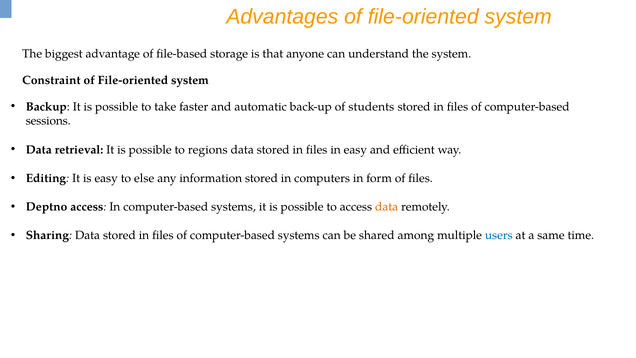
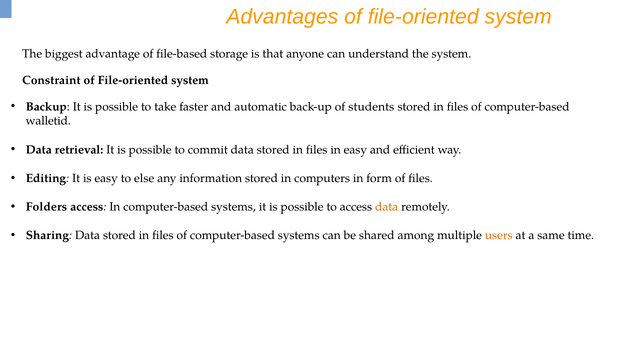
sessions: sessions -> walletid (48, 121)
regions: regions -> commit (208, 149)
Deptno: Deptno -> Folders (47, 207)
users colour: blue -> orange (499, 235)
